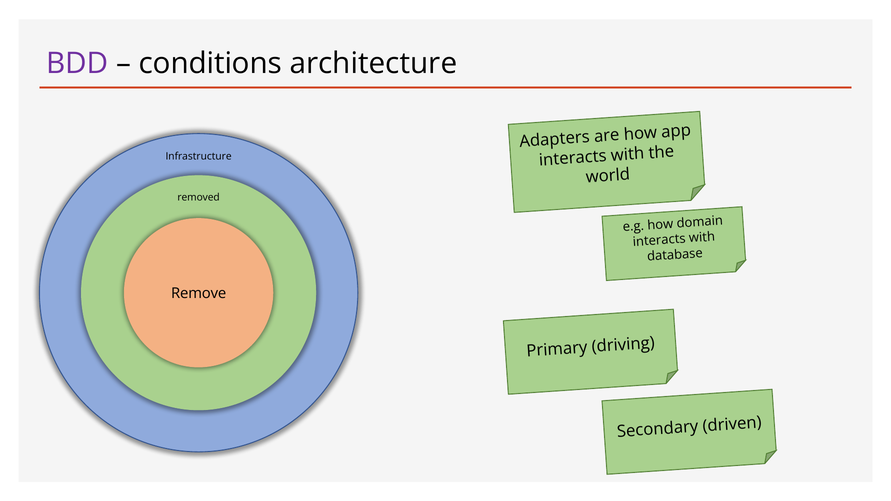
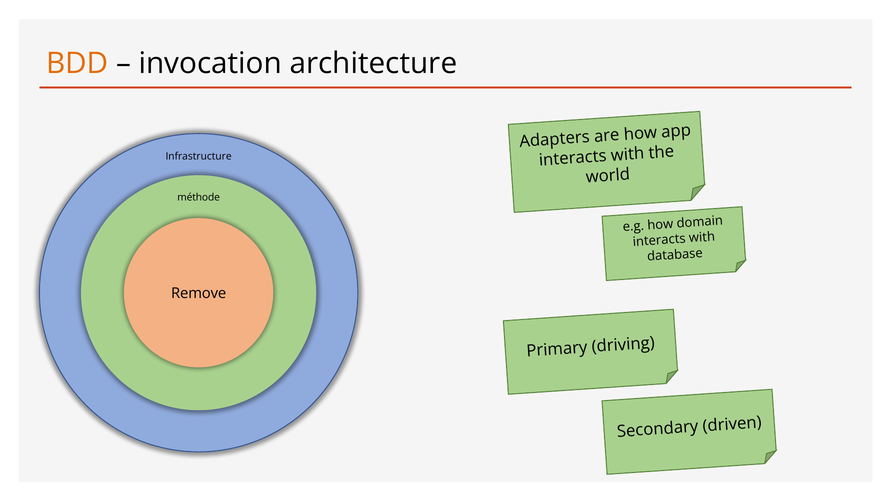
BDD colour: purple -> orange (77, 64)
conditions: conditions -> invocation (210, 64)
removed: removed -> méthode (199, 197)
